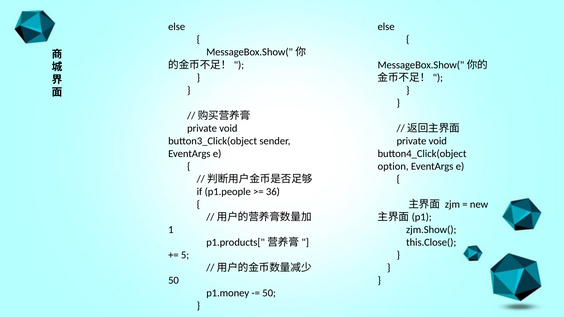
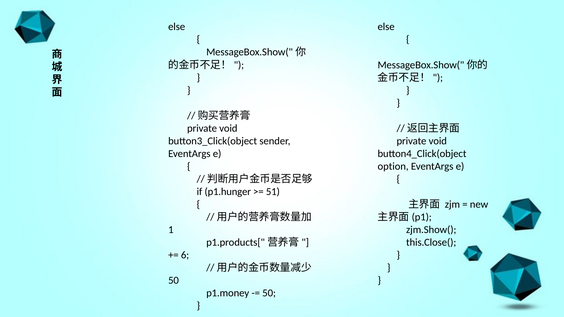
p1.people: p1.people -> p1.hunger (228, 192)
36: 36 -> 51 (273, 192)
5: 5 -> 6 (185, 255)
